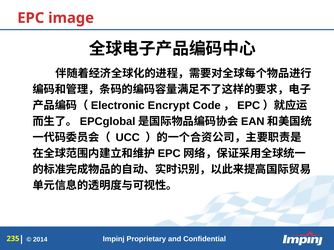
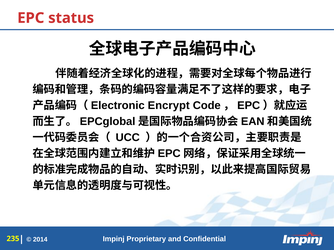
image: image -> status (71, 18)
